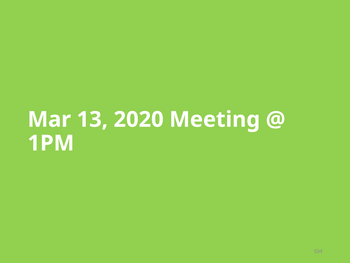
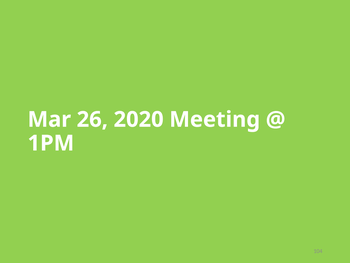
13: 13 -> 26 (92, 119)
